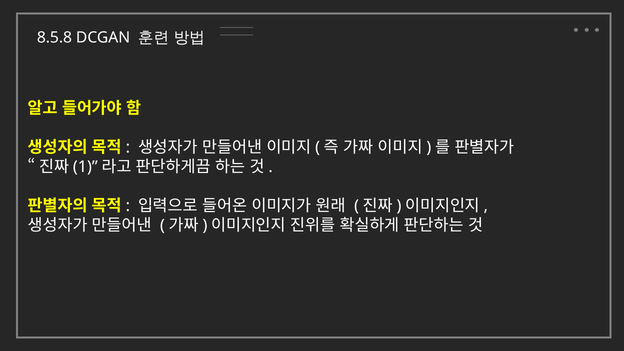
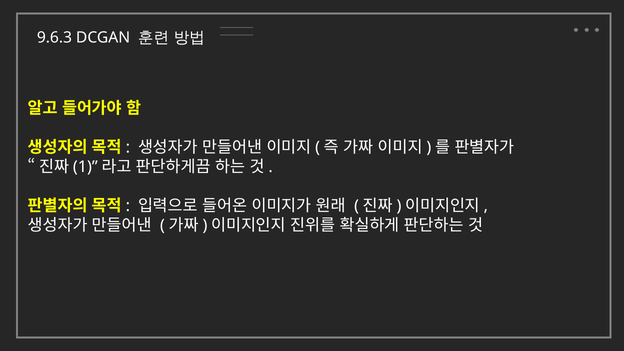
8.5.8: 8.5.8 -> 9.6.3 (54, 37)
